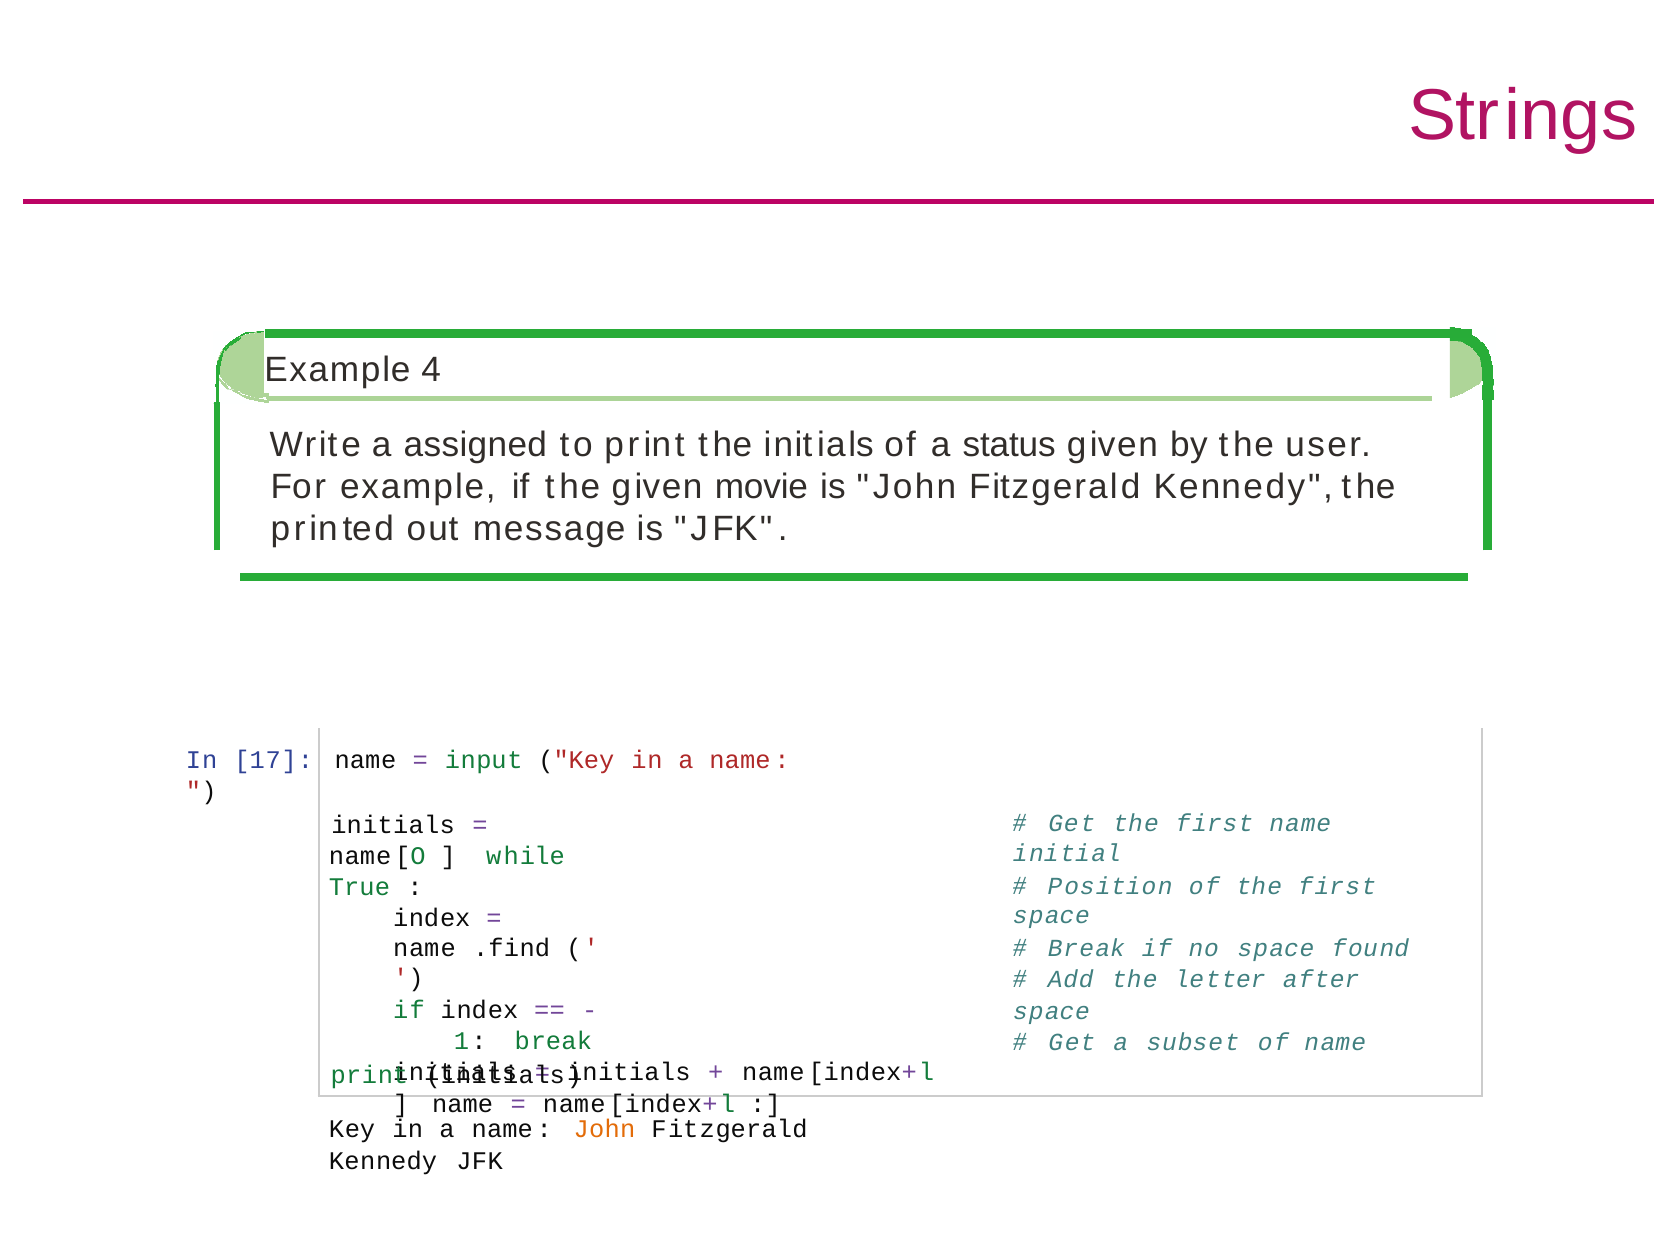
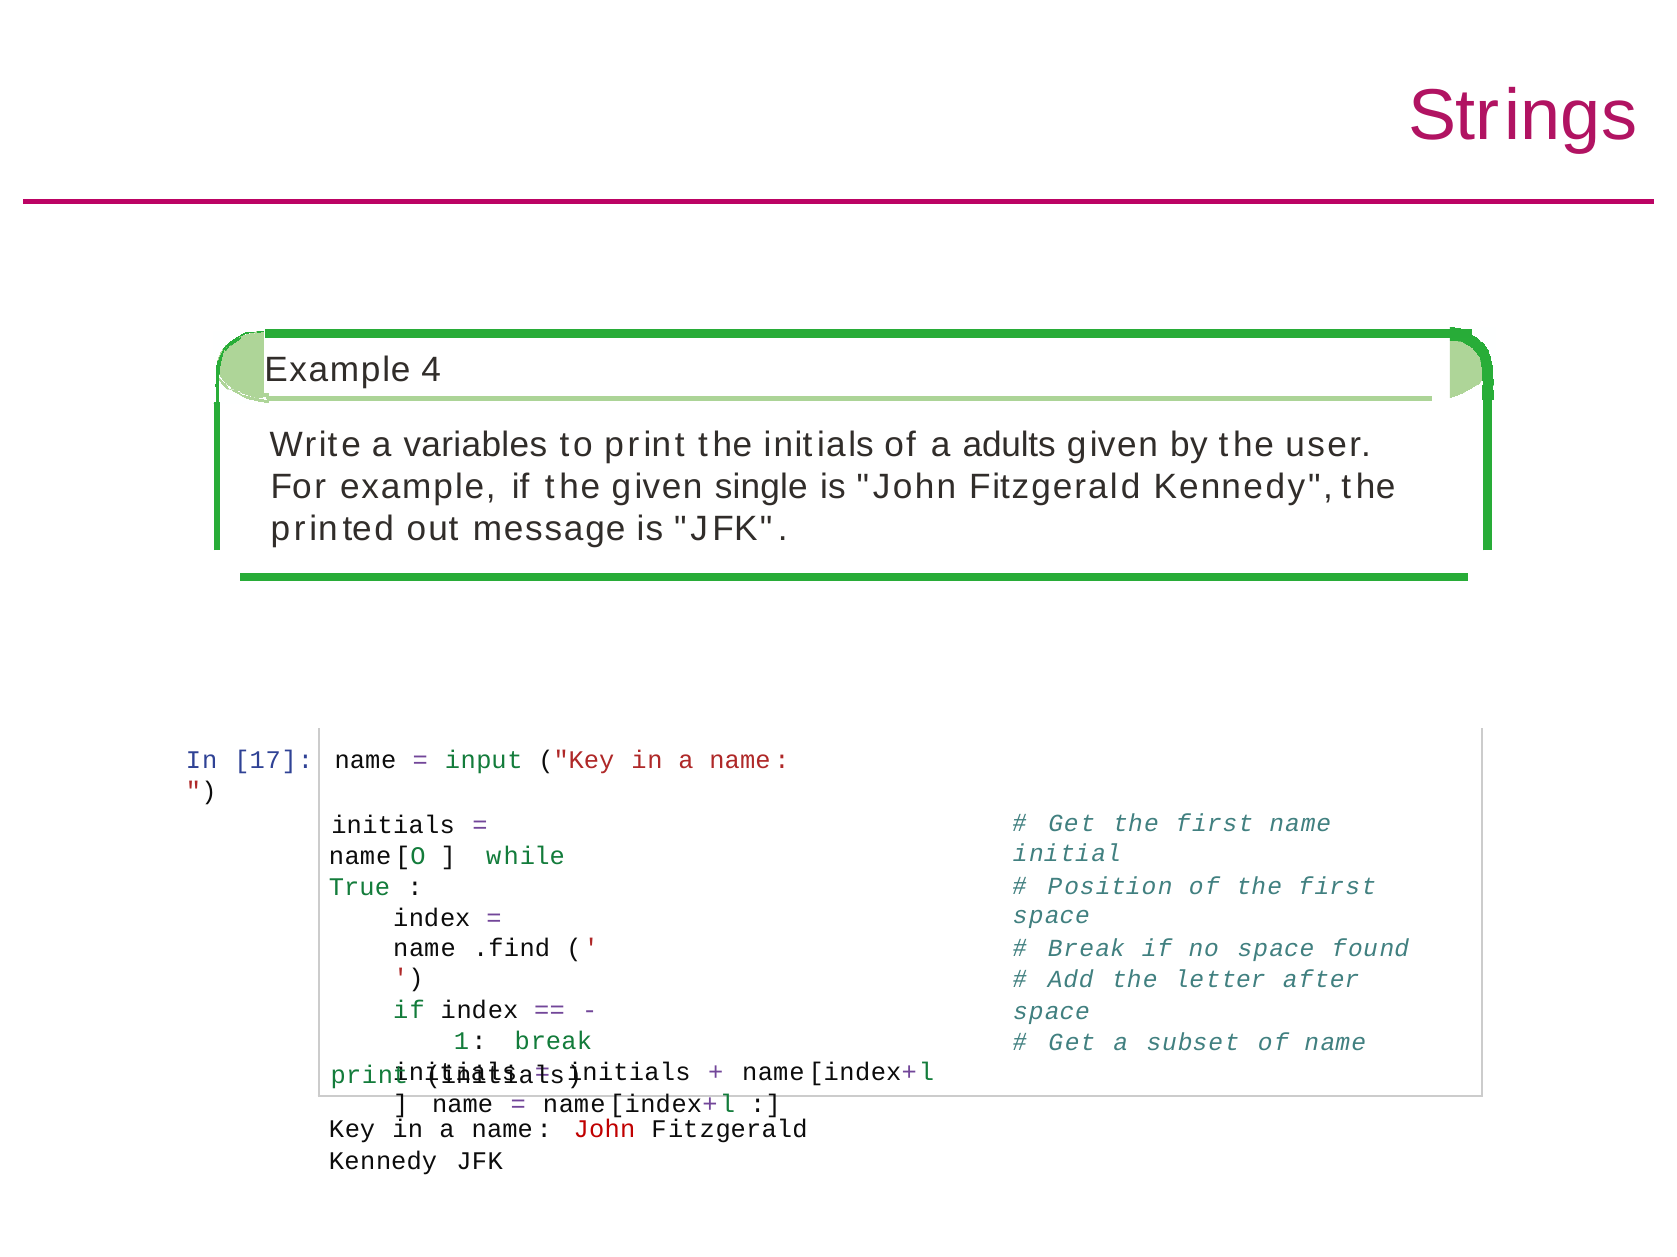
assigned: assigned -> variables (475, 445)
status: status -> adults (1009, 445)
movie: movie -> single (761, 487)
John colour: orange -> red (604, 1130)
